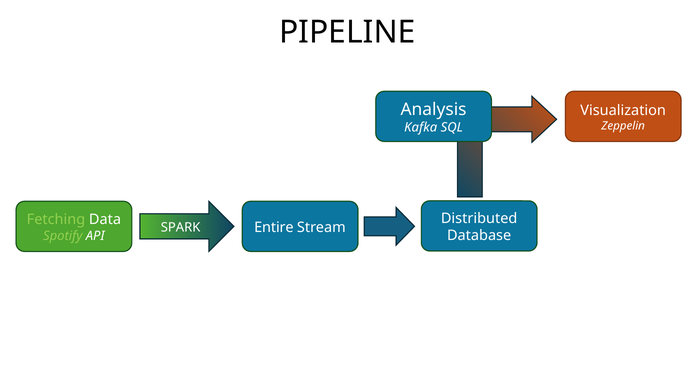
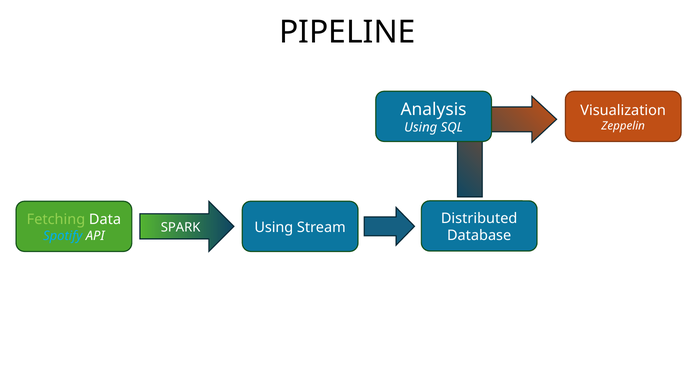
Kafka: Kafka -> Using (421, 128)
Entire: Entire -> Using (274, 227)
Spotify colour: light green -> light blue (63, 236)
